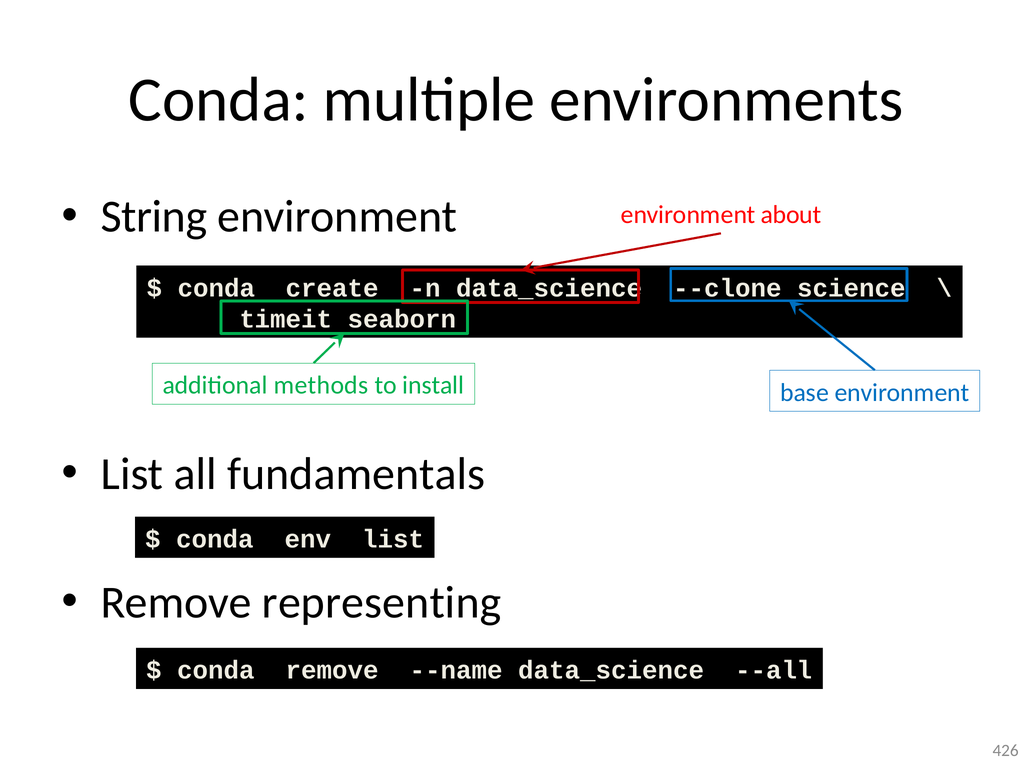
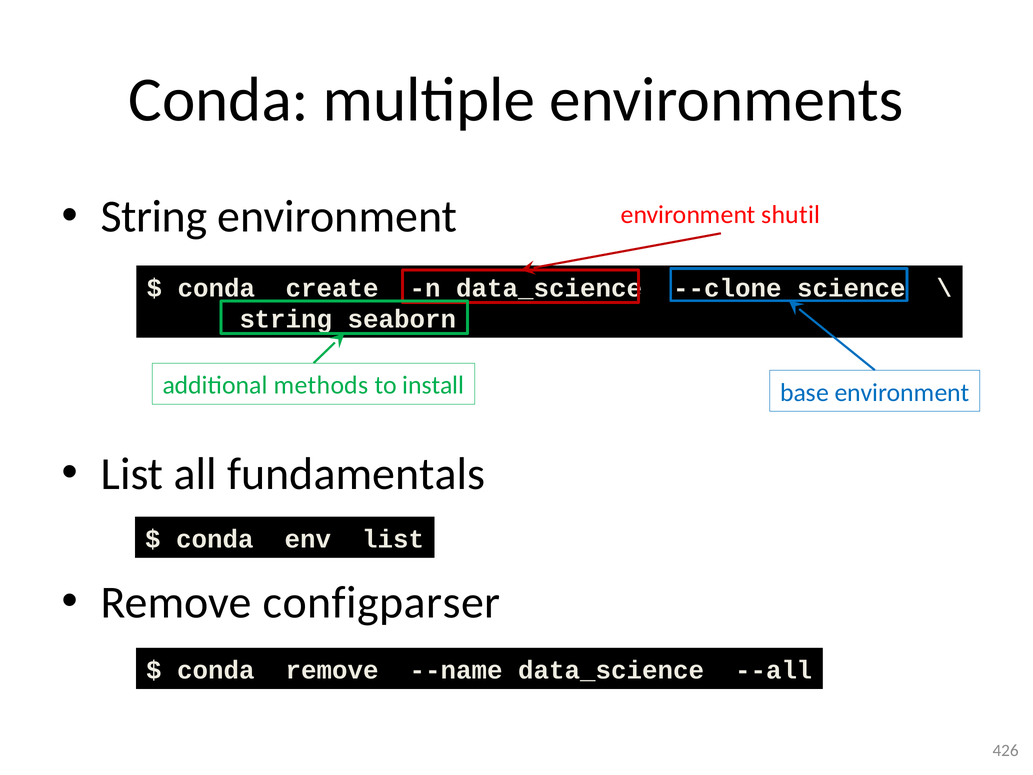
about: about -> shutil (791, 214)
timeit: timeit -> string (286, 319)
representing: representing -> configparser (382, 602)
